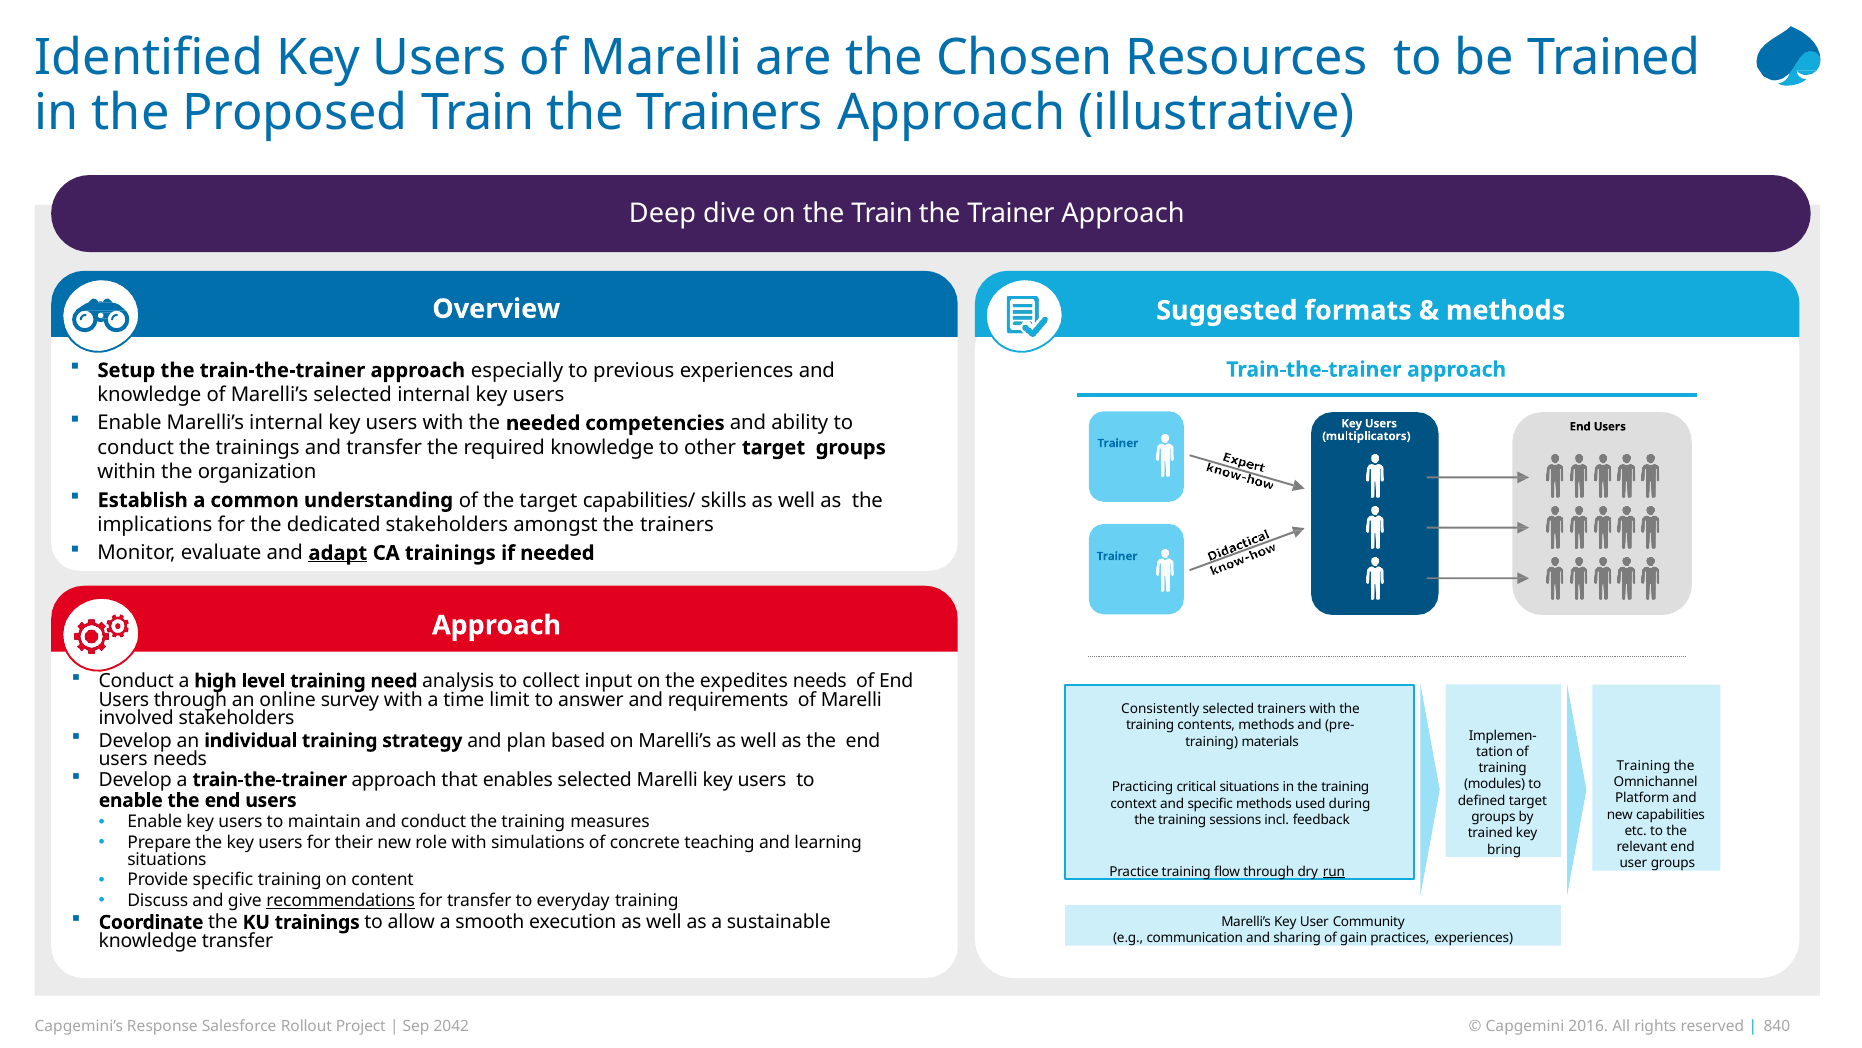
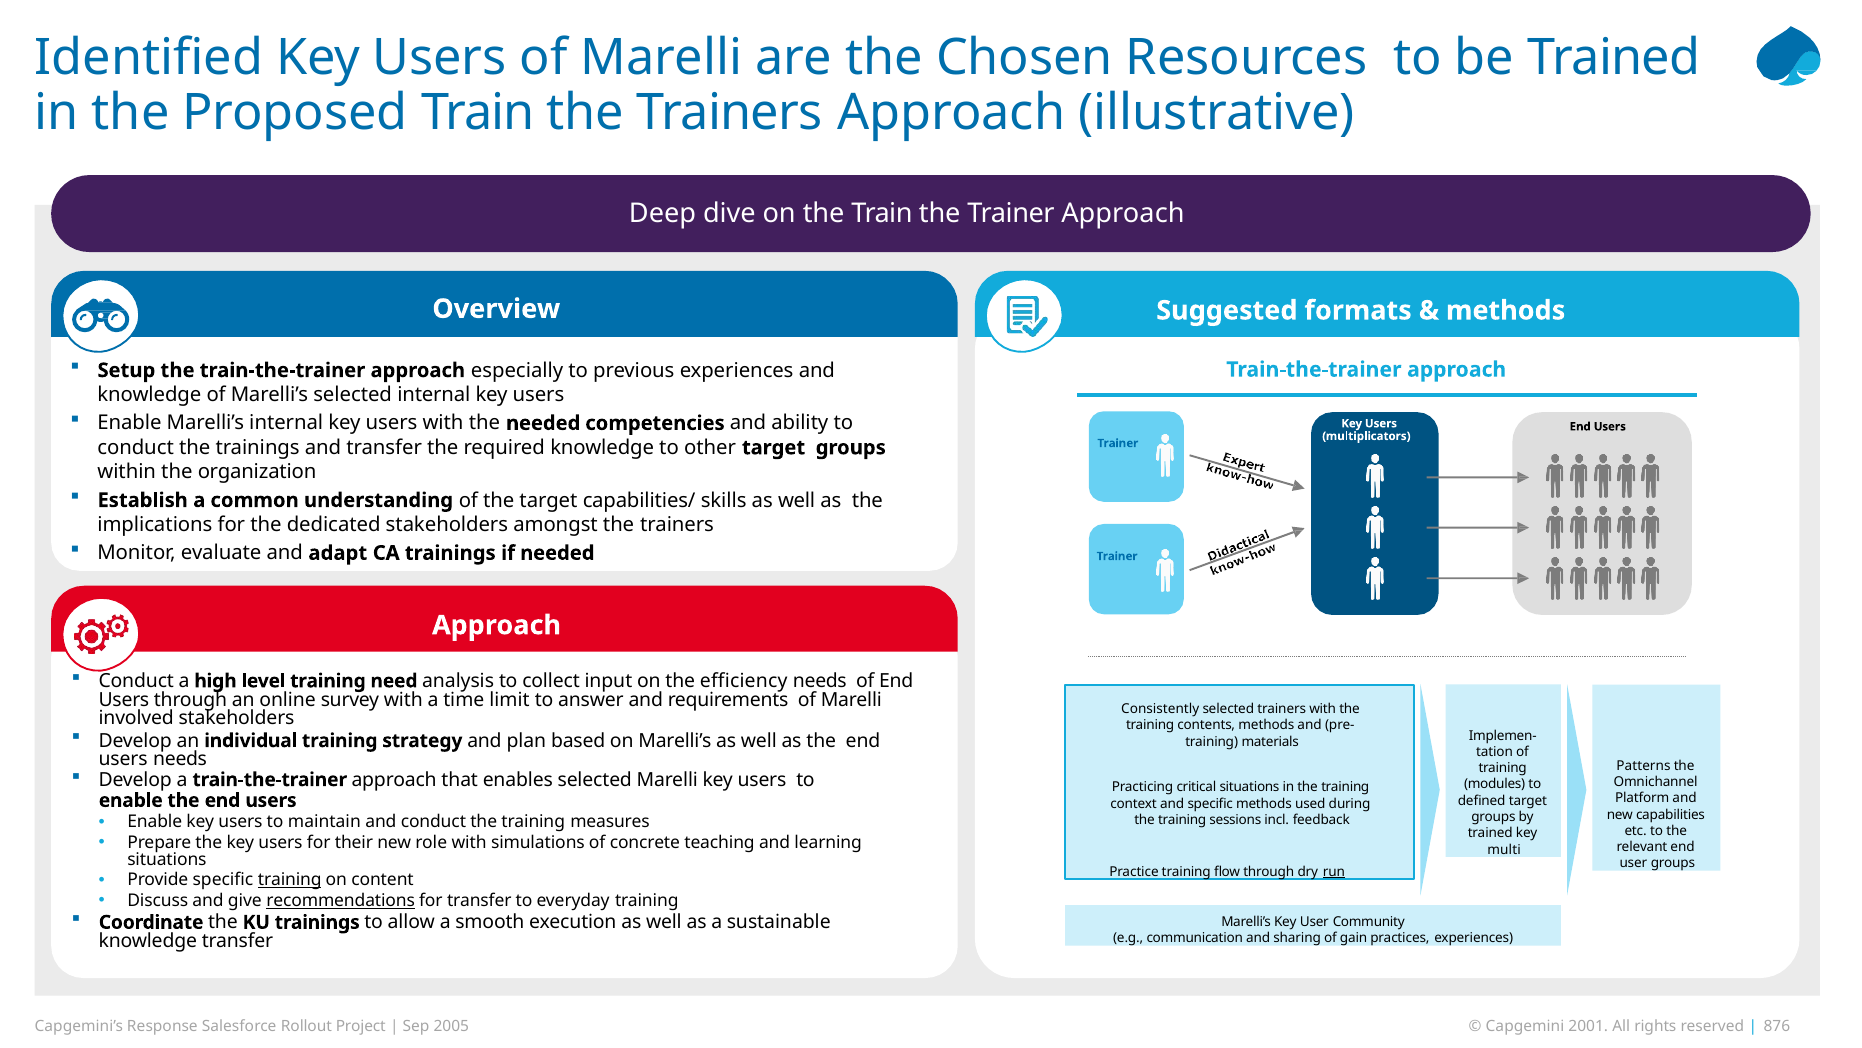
adapt underline: present -> none (338, 553)
expedites: expedites -> efficiency (744, 681)
Training: Training -> Patterns (1643, 765)
bring: bring -> multi (1504, 849)
training underline: none -> present (290, 880)
2042: 2042 -> 2005 (451, 1026)
2016: 2016 -> 2001 (1588, 1026)
840: 840 -> 876 (1777, 1026)
